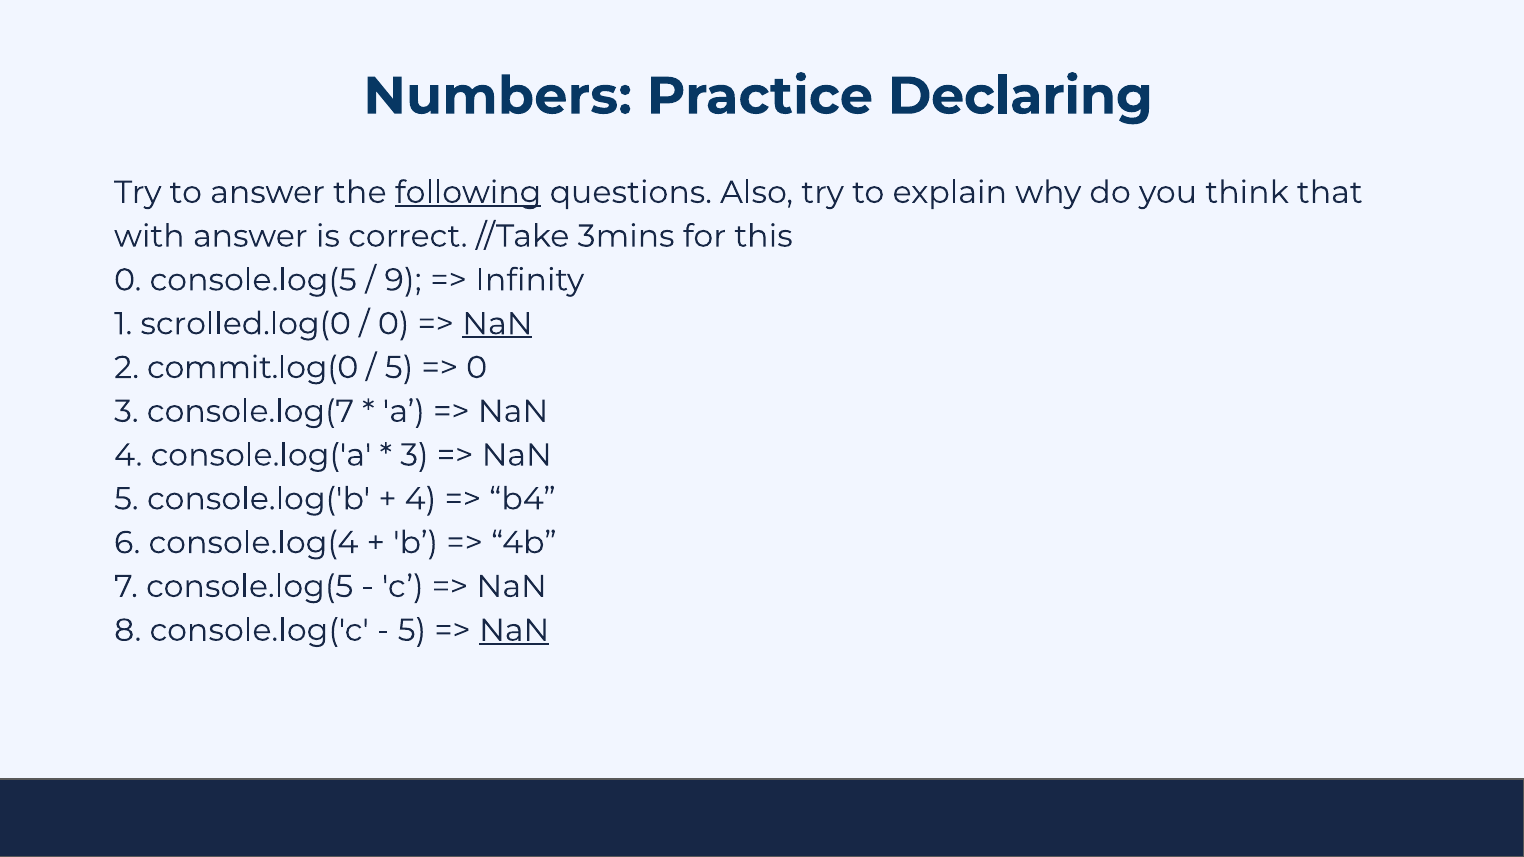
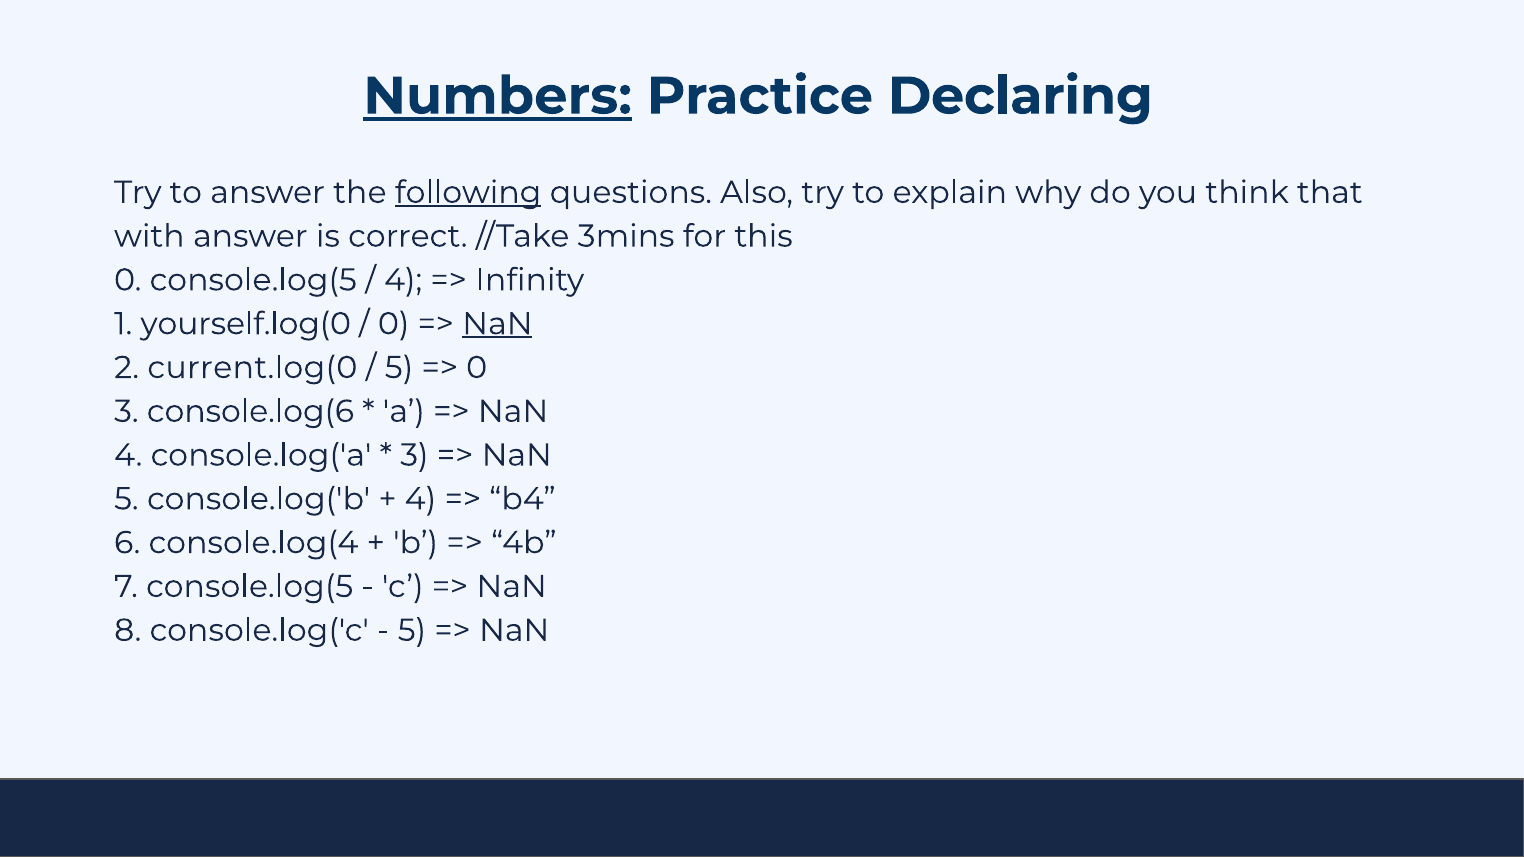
Numbers underline: none -> present (498, 96)
9: 9 -> 4 (403, 280)
scrolled.log(0: scrolled.log(0 -> yourself.log(0 (246, 324)
commit.log(0: commit.log(0 -> current.log(0 (252, 368)
console.log(7: console.log(7 -> console.log(6 (250, 412)
NaN underline: present -> none (514, 631)
